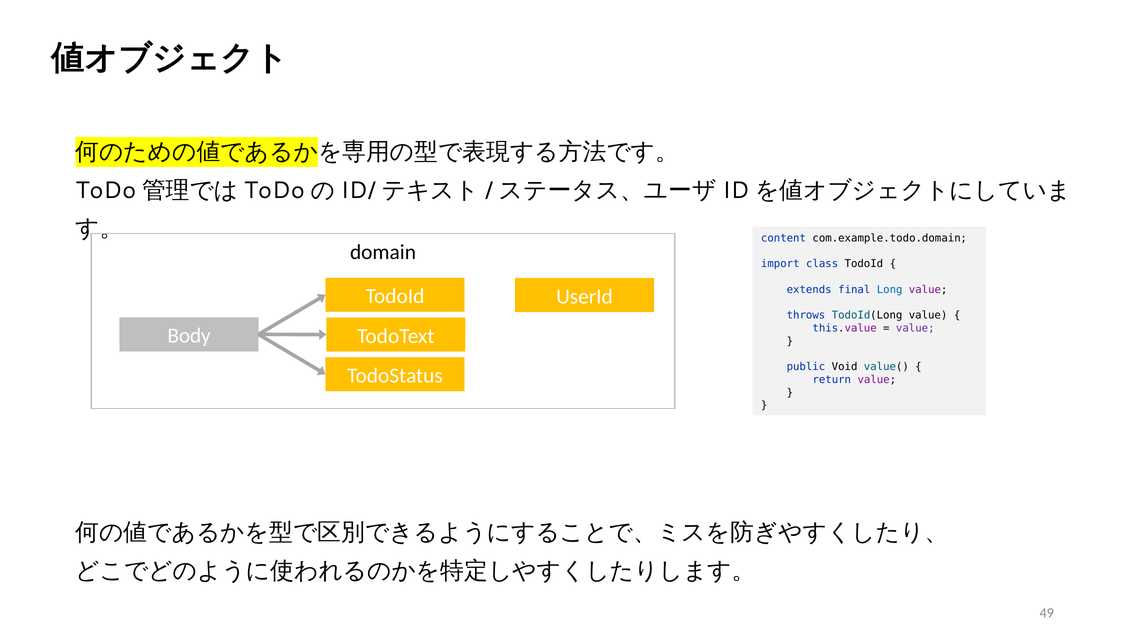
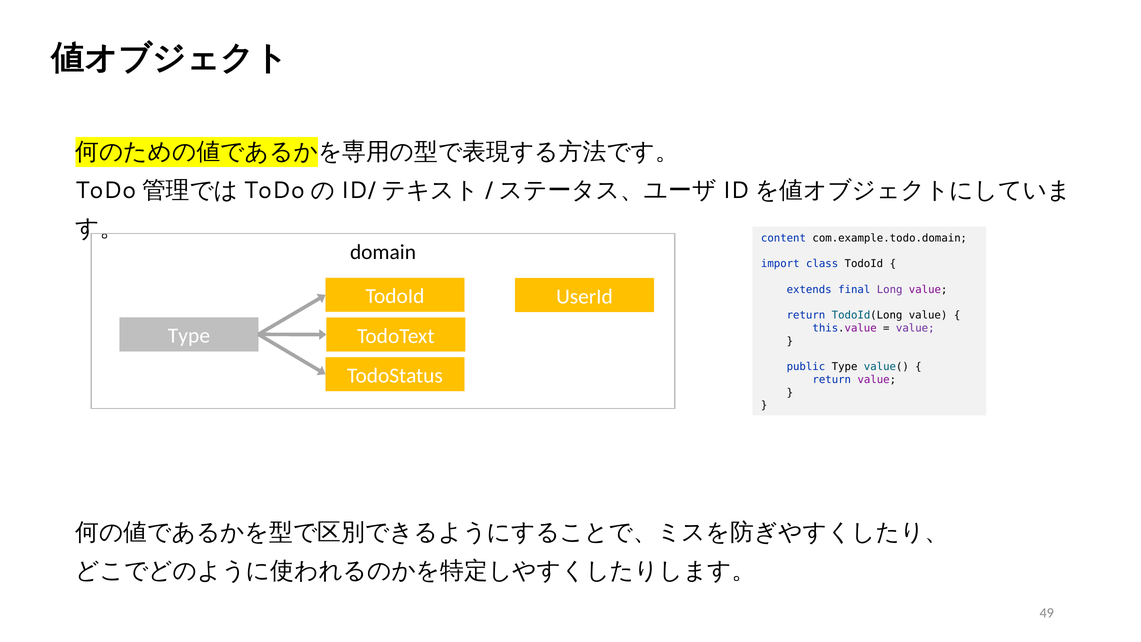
Long colour: blue -> purple (890, 289)
throws: throws -> return (806, 315)
Body: Body -> Type (189, 336)
public Void: Void -> Type (845, 367)
